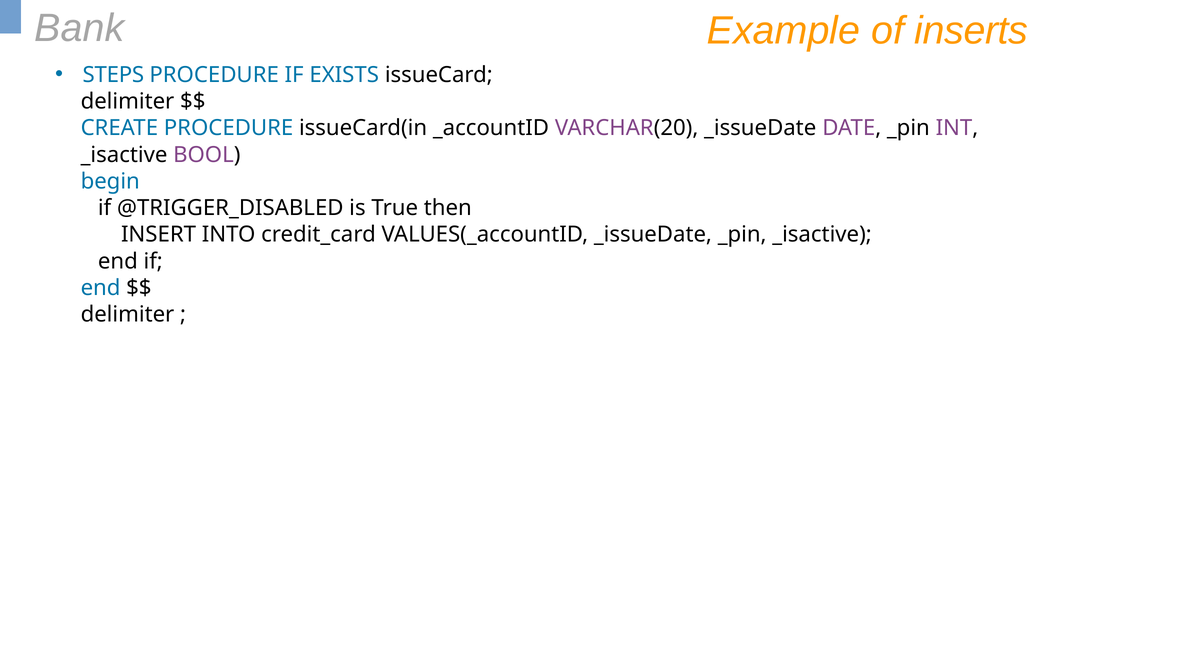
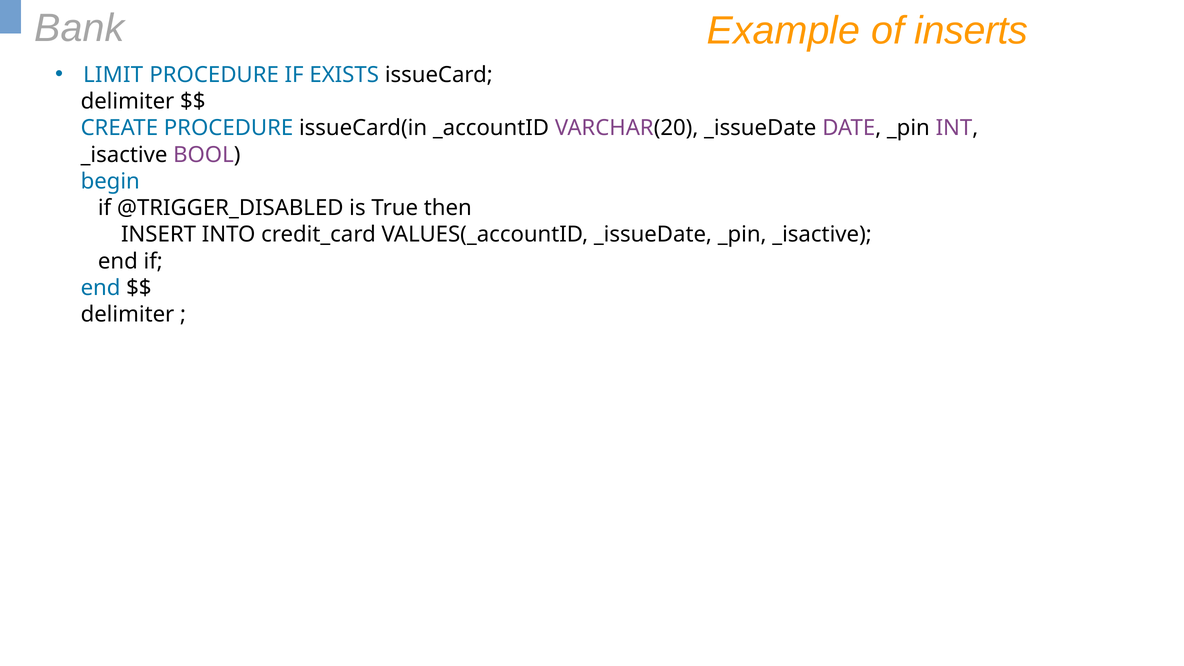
STEPS: STEPS -> LIMIT (113, 75)
